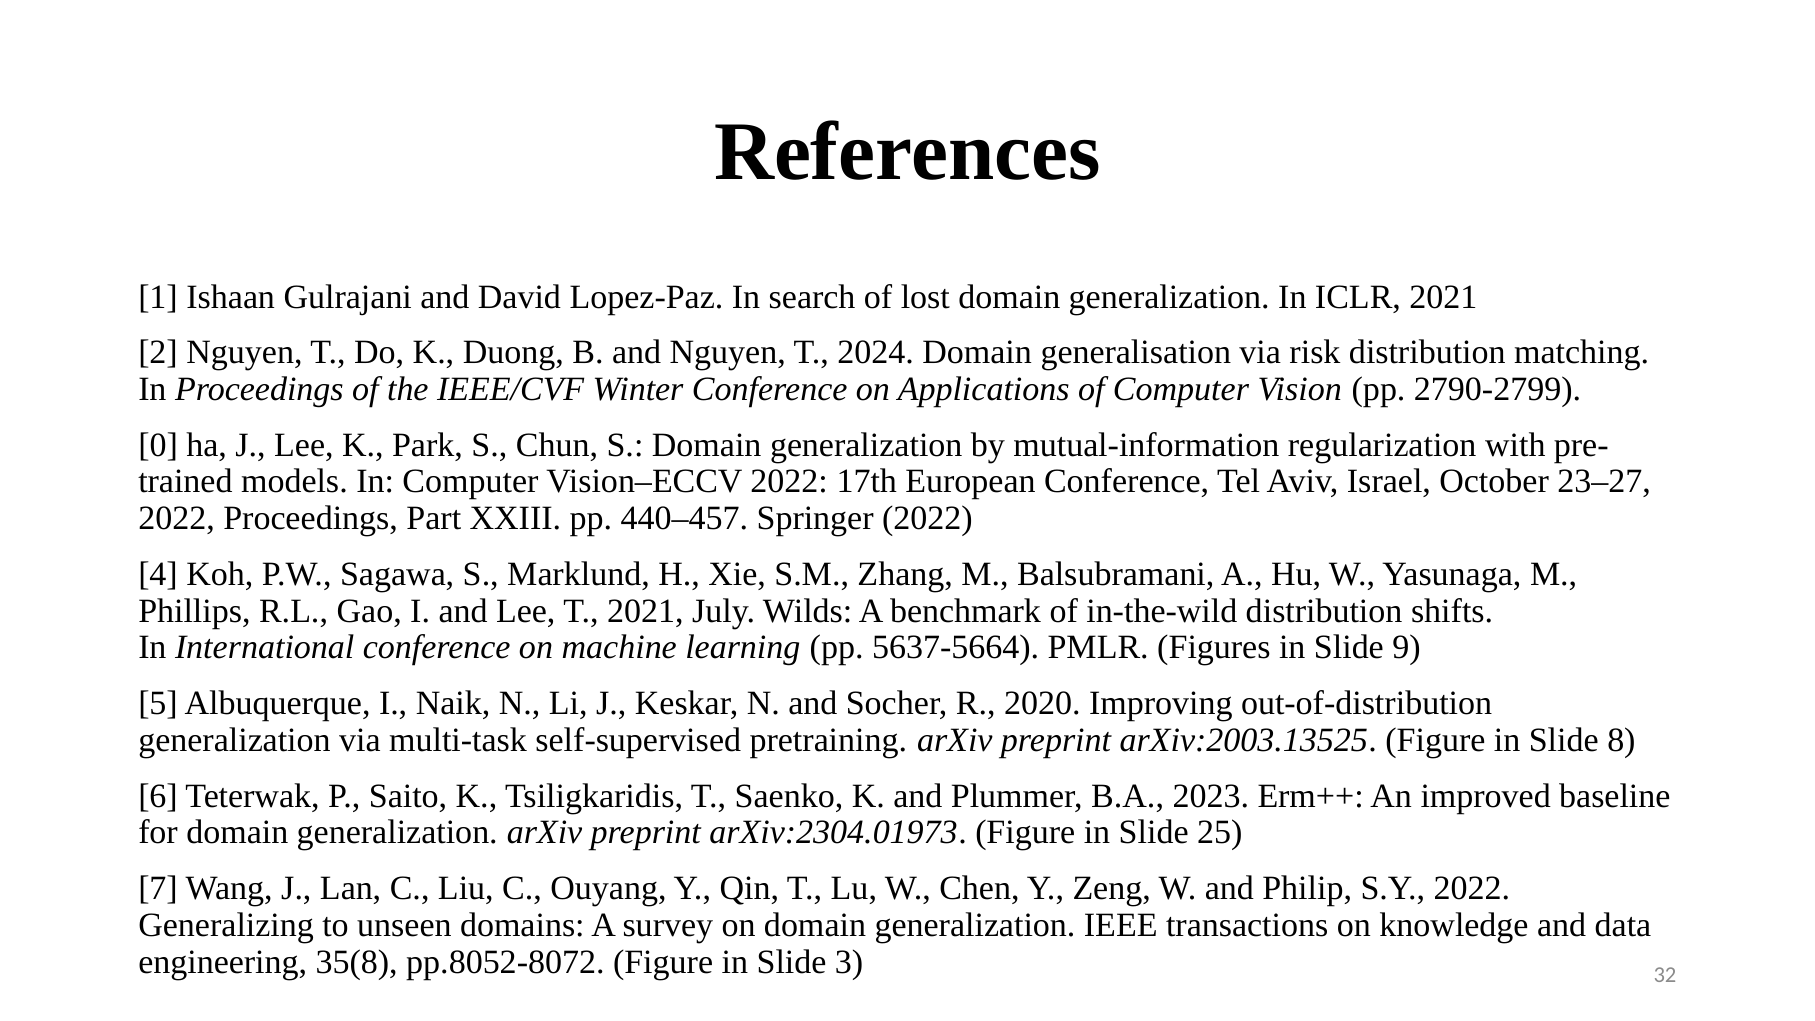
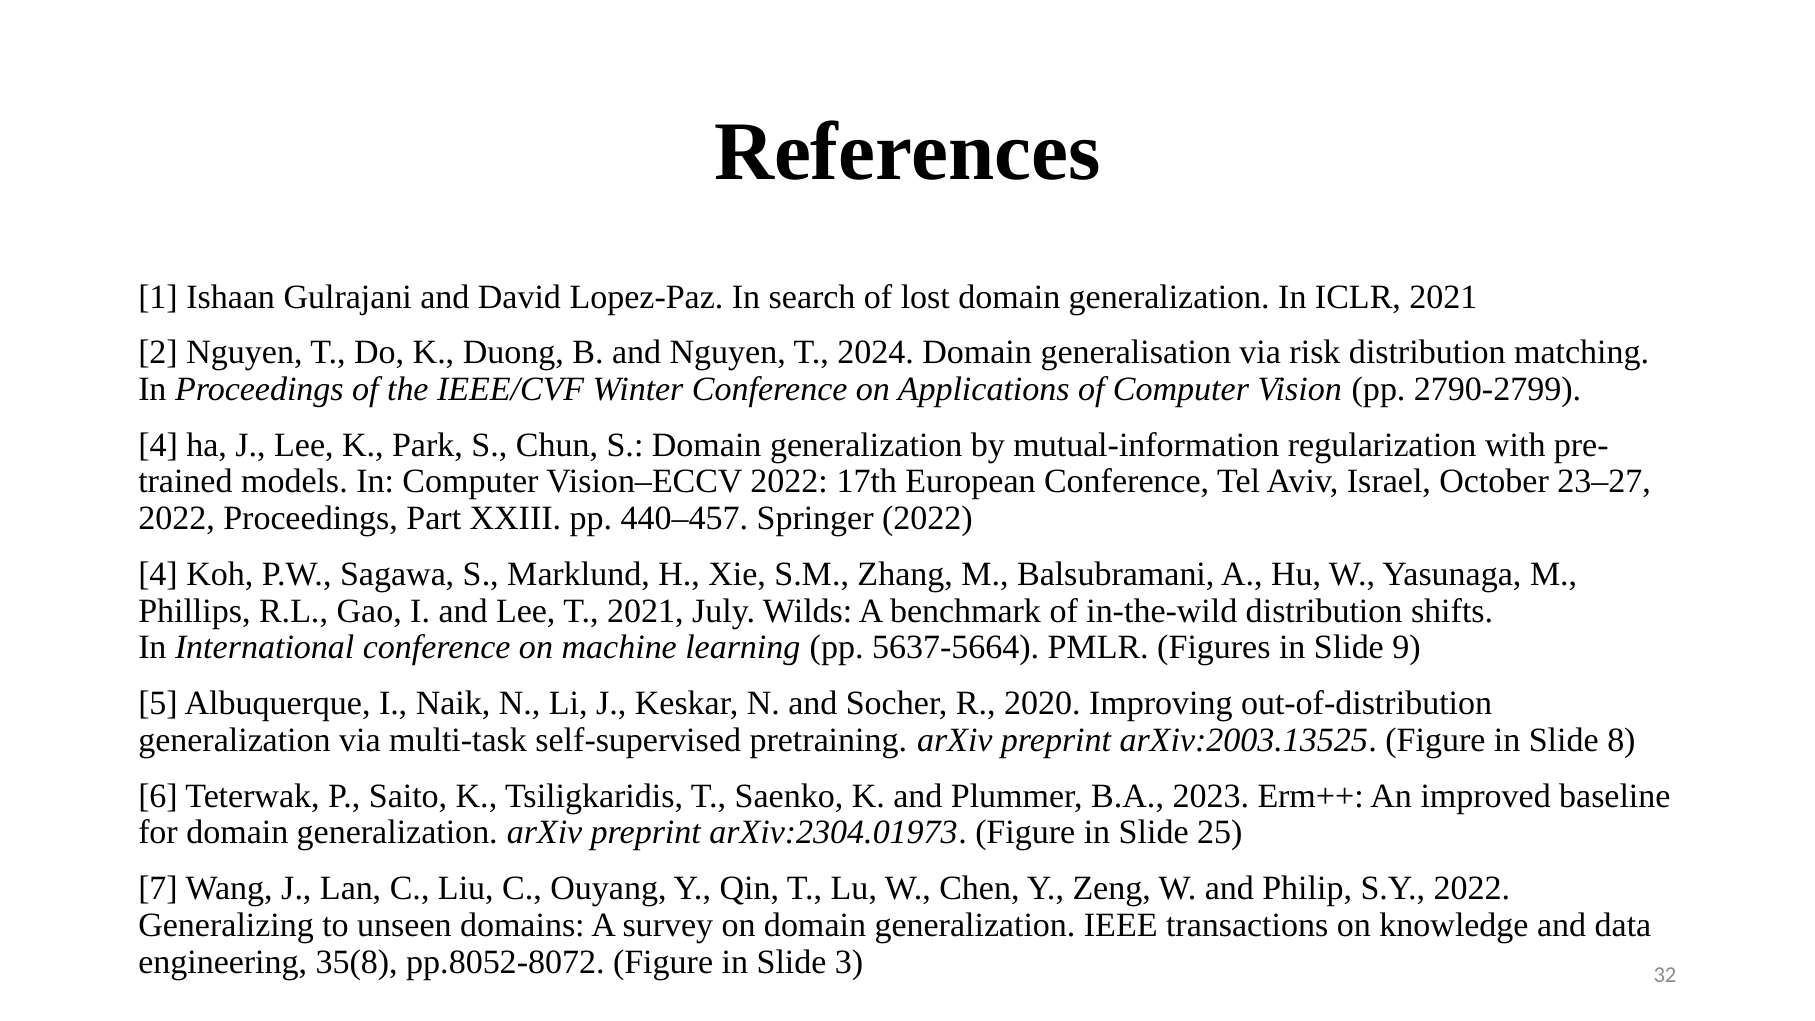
0: 0 -> 4 (158, 445)
